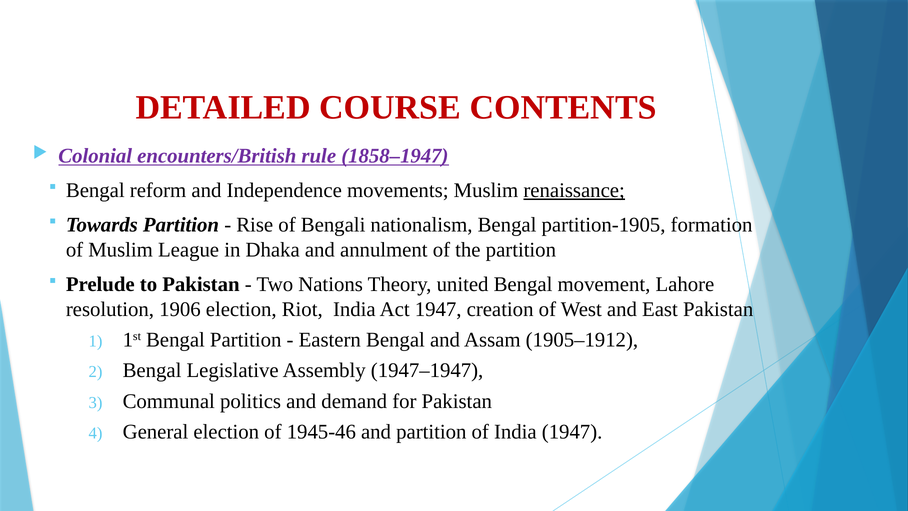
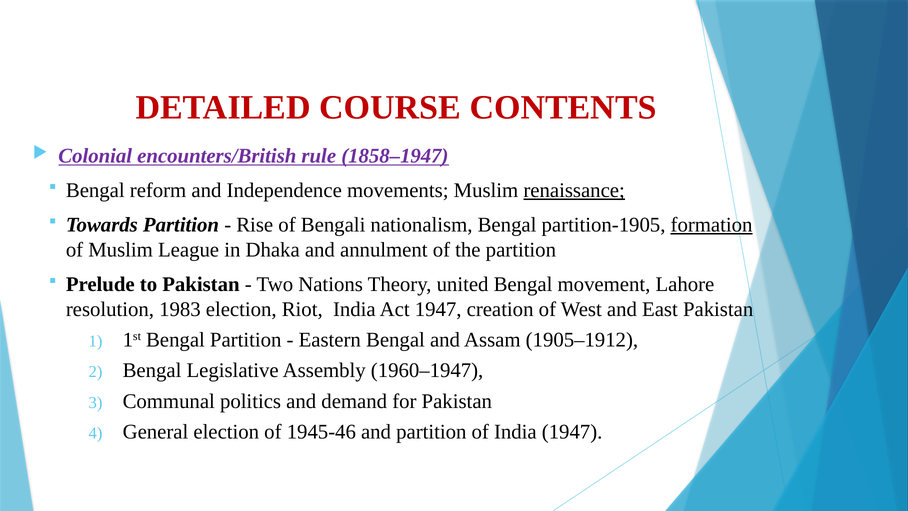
formation underline: none -> present (712, 225)
1906: 1906 -> 1983 (180, 309)
1947–1947: 1947–1947 -> 1960–1947 (427, 370)
